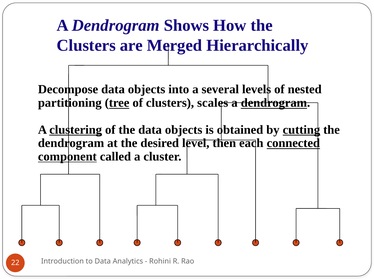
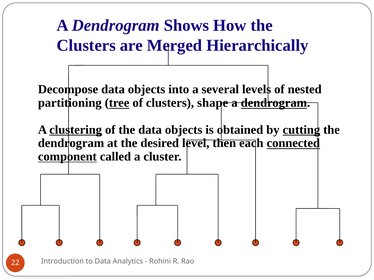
scales: scales -> shape (213, 103)
